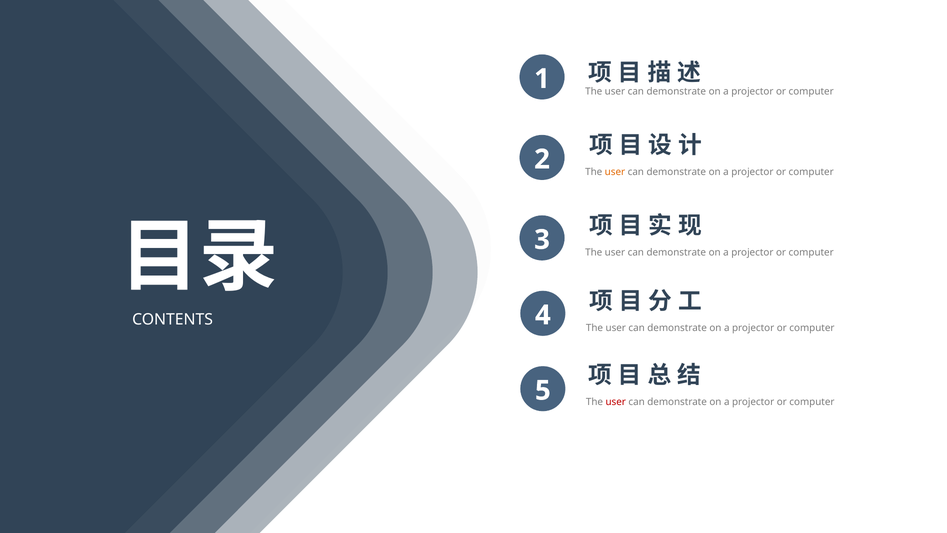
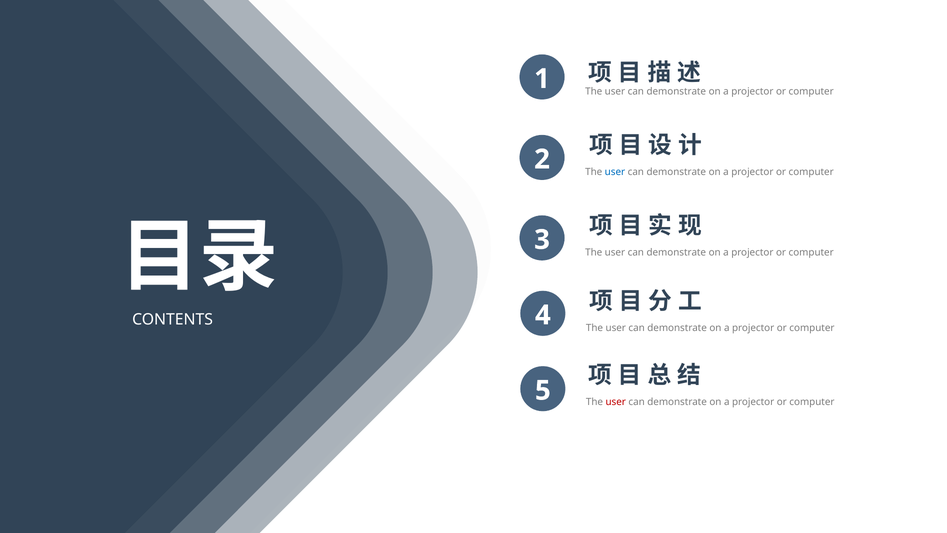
user colour: orange -> blue (615, 172)
